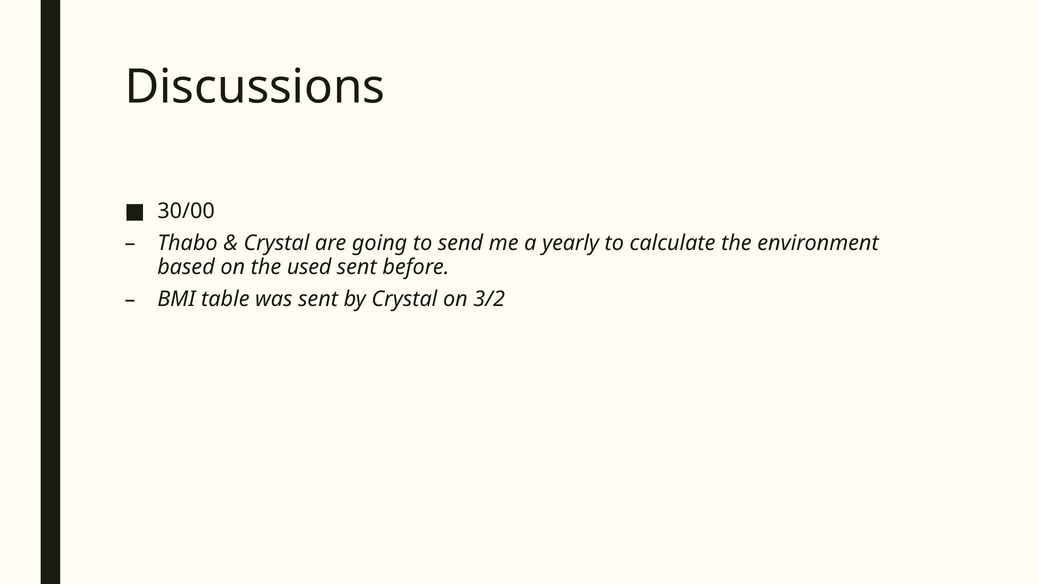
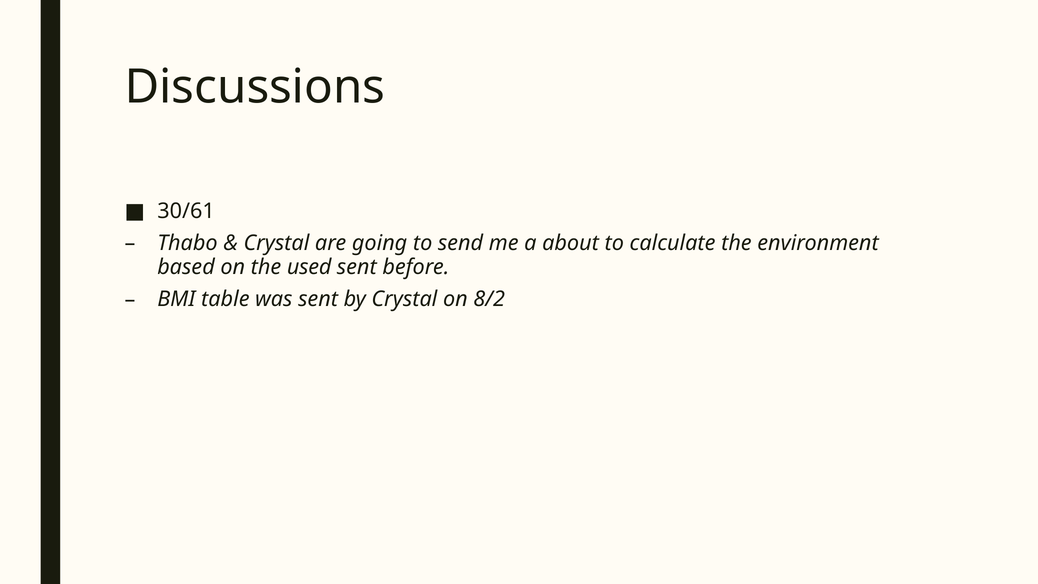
30/00: 30/00 -> 30/61 (186, 211)
yearly: yearly -> about (571, 243)
3/2: 3/2 -> 8/2 (489, 299)
